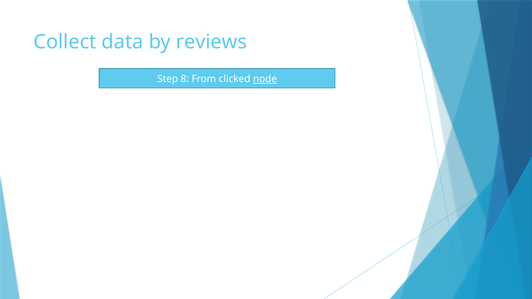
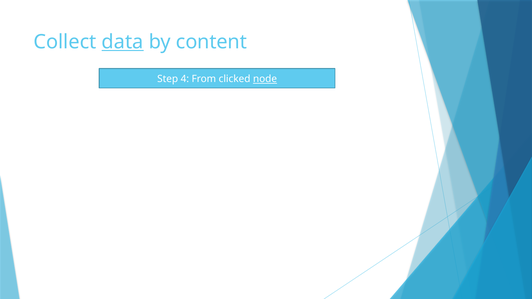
data underline: none -> present (123, 42)
reviews: reviews -> content (211, 42)
8: 8 -> 4 (185, 79)
